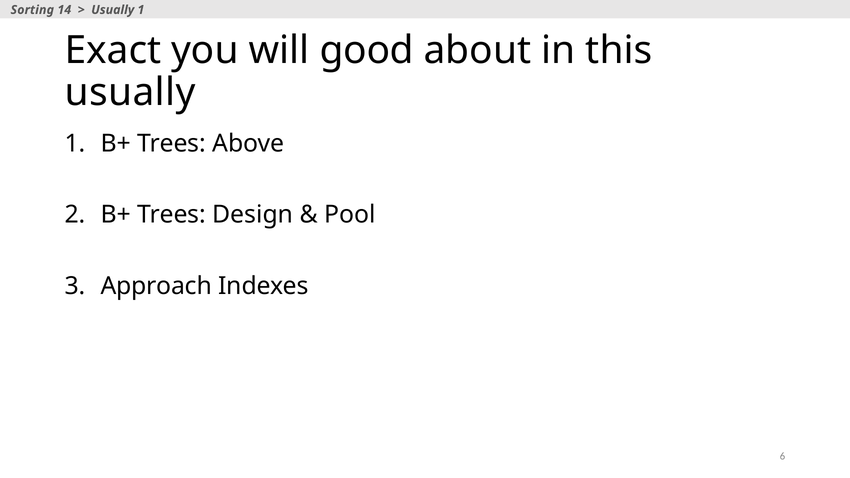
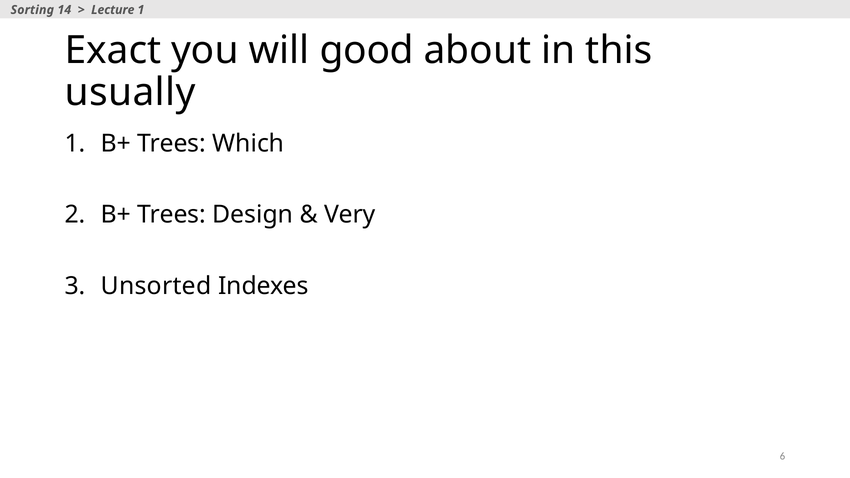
Usually: Usually -> Lecture (113, 10)
Above: Above -> Which (248, 144)
Pool: Pool -> Very (350, 215)
Approach: Approach -> Unsorted (156, 286)
